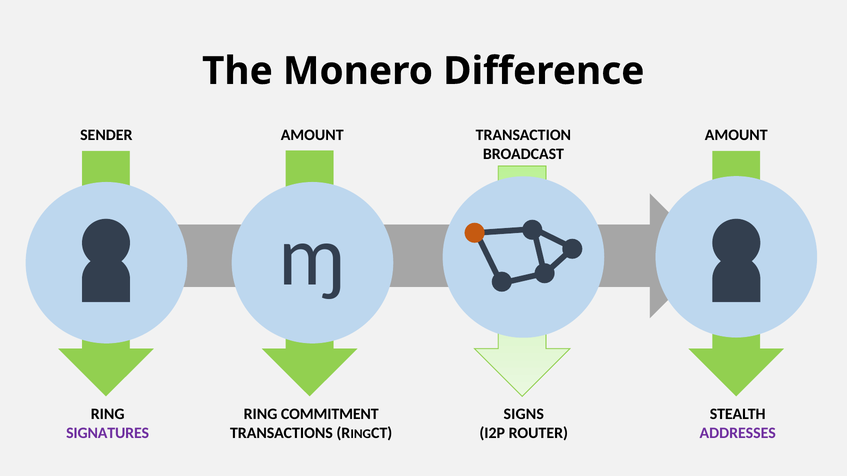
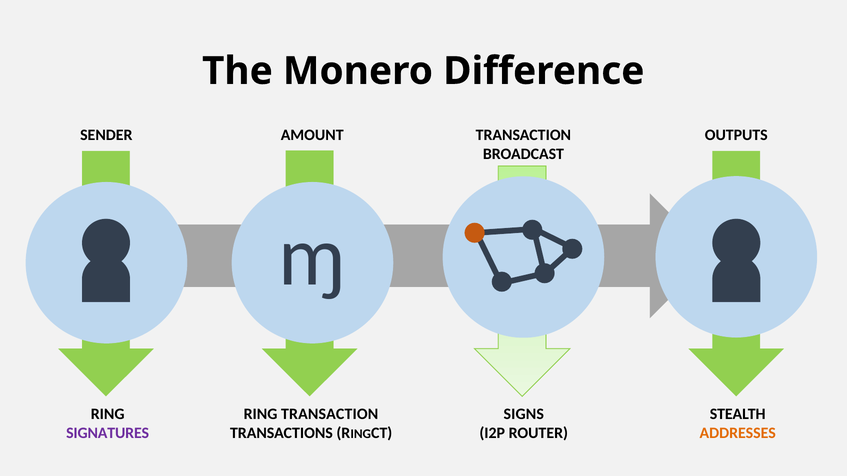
SENDER AMOUNT: AMOUNT -> OUTPUTS (736, 135)
RING COMMITMENT: COMMITMENT -> TRANSACTION (330, 414)
ADDRESSES colour: purple -> orange (738, 434)
